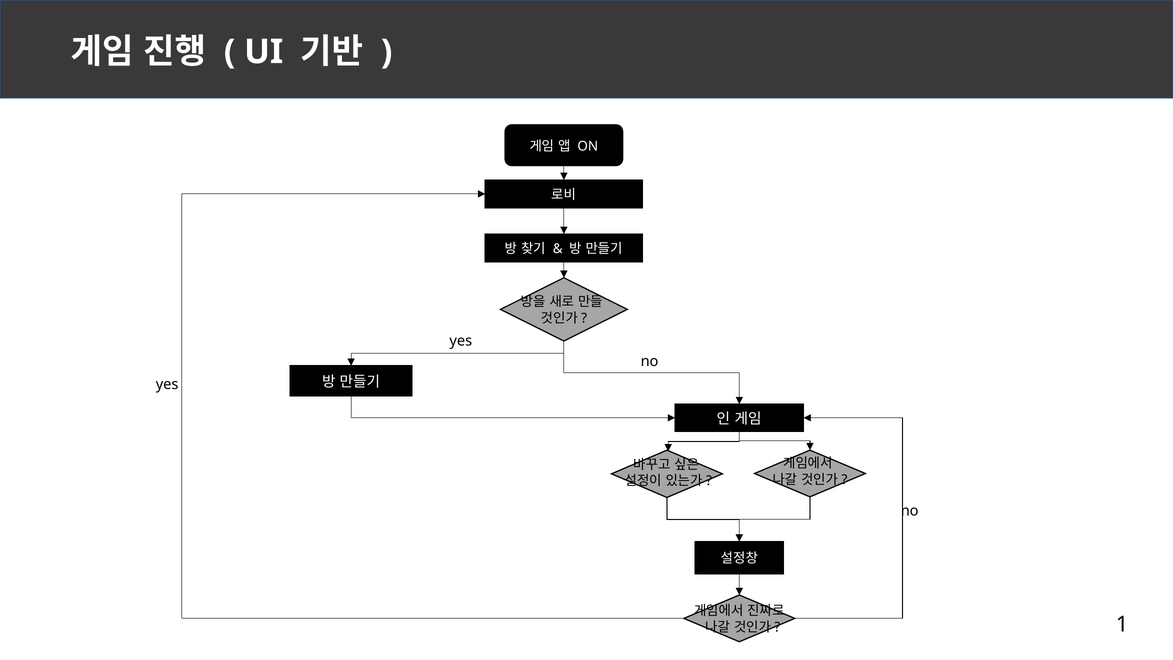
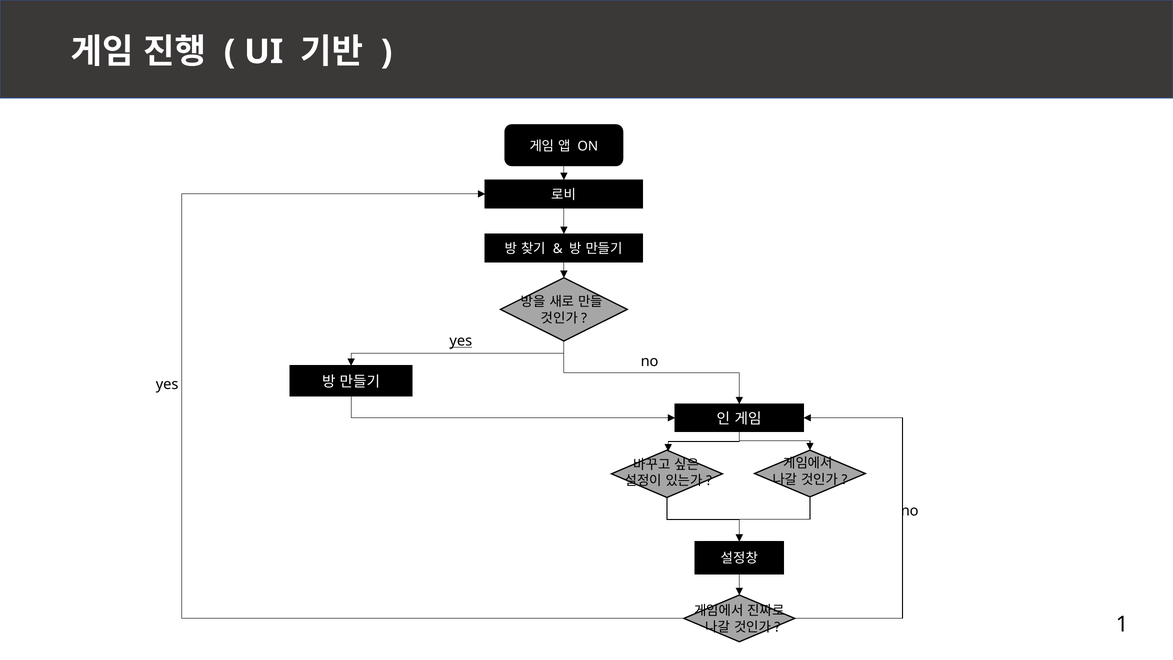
yes underline: none -> present (461, 341)
